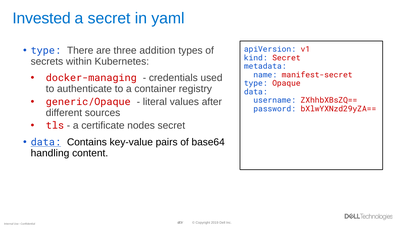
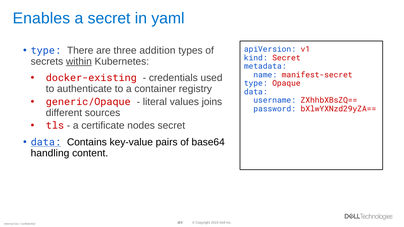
Invested: Invested -> Enables (41, 18)
within underline: none -> present (79, 61)
docker-managing: docker-managing -> docker-existing (91, 78)
after: after -> joins (212, 102)
